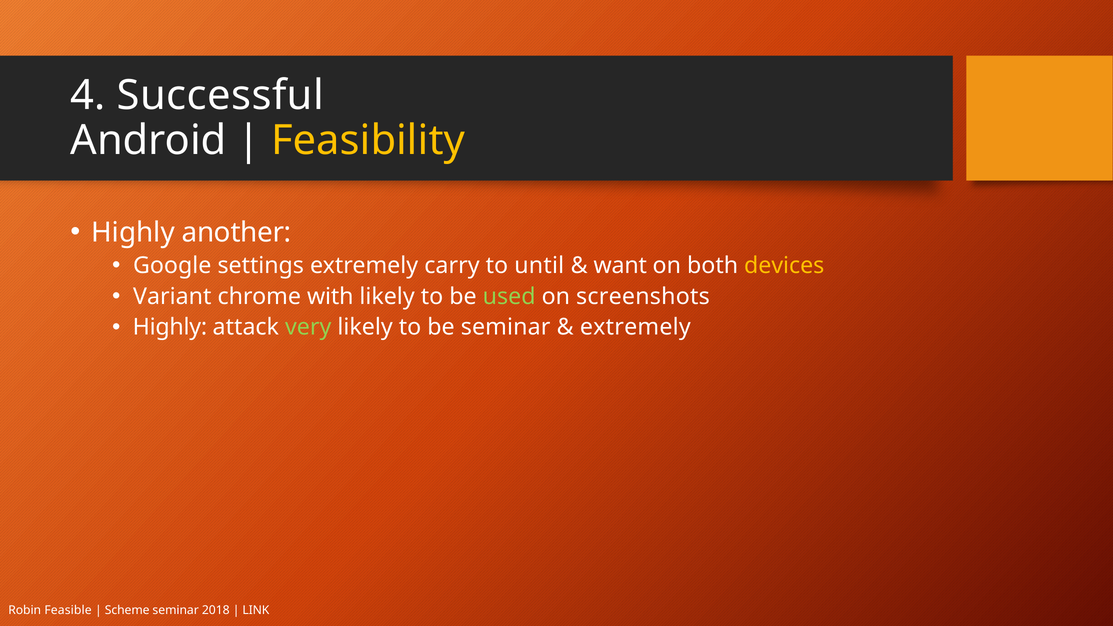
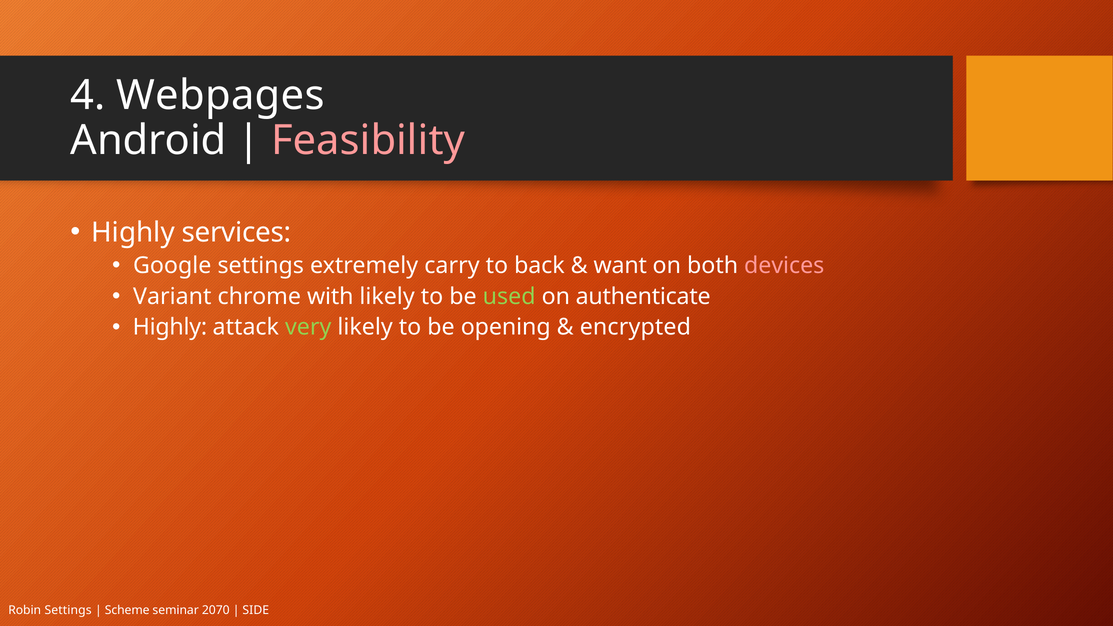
Successful: Successful -> Webpages (221, 95)
Feasibility colour: yellow -> pink (368, 140)
another: another -> services (237, 232)
until: until -> back (539, 266)
devices colour: yellow -> pink (784, 266)
screenshots: screenshots -> authenticate (643, 297)
be seminar: seminar -> opening (506, 327)
extremely: extremely -> encrypted (635, 327)
Robin Feasible: Feasible -> Settings (68, 610)
2018: 2018 -> 2070 (216, 610)
LINK: LINK -> SIDE (256, 610)
